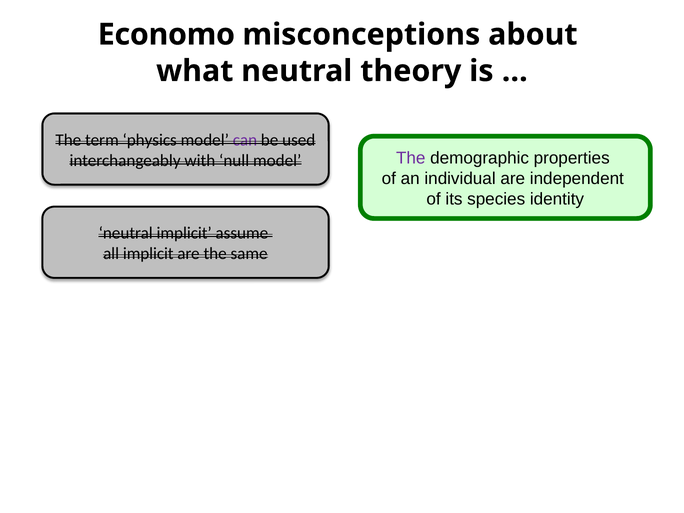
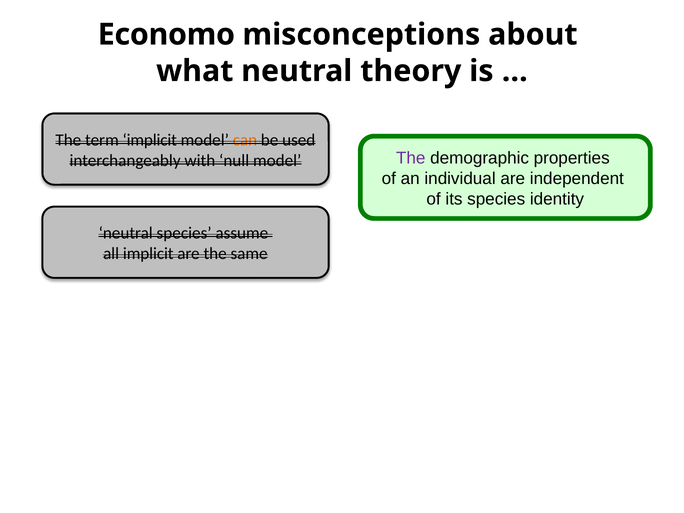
term physics: physics -> implicit (150, 140)
can colour: purple -> orange (245, 140)
neutral implicit: implicit -> species (184, 233)
